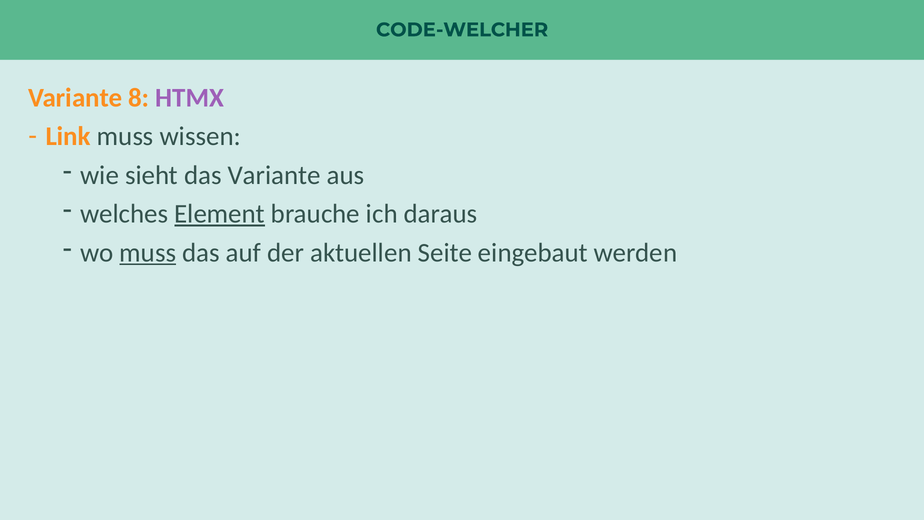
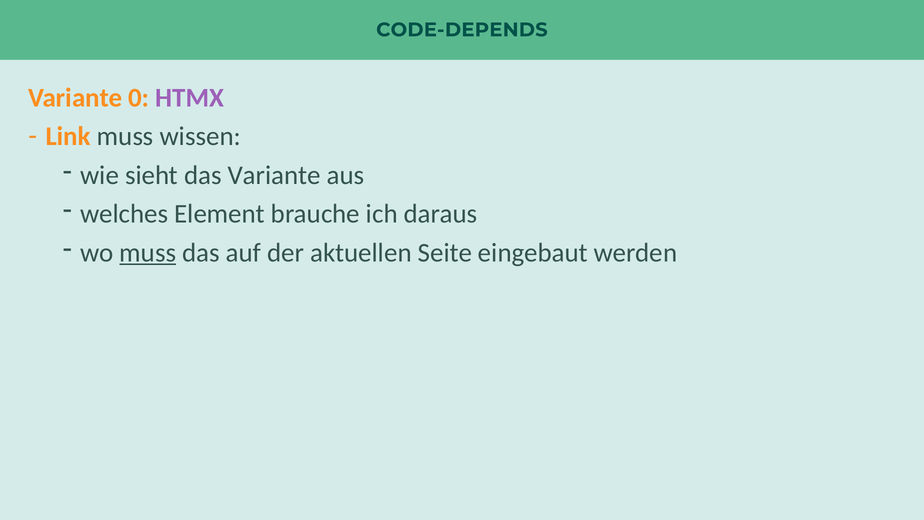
CODE-WELCHER: CODE-WELCHER -> CODE-DEPENDS (462, 30)
8: 8 -> 0 (139, 98)
Element underline: present -> none (220, 214)
